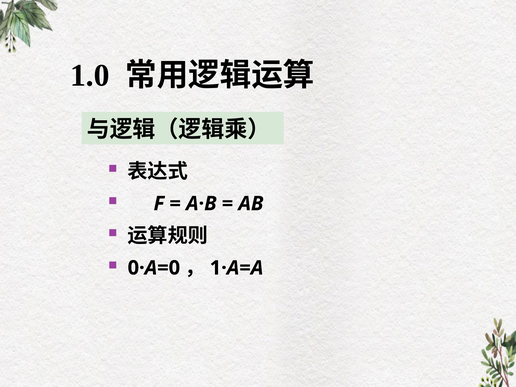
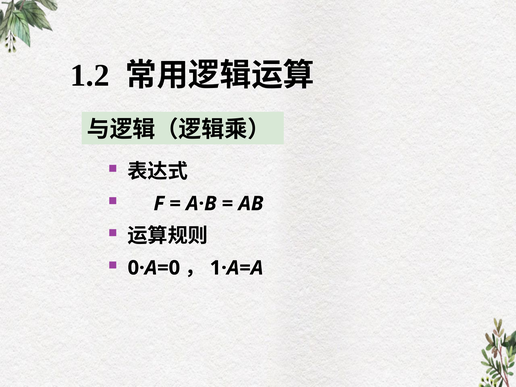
1.0: 1.0 -> 1.2 (90, 75)
